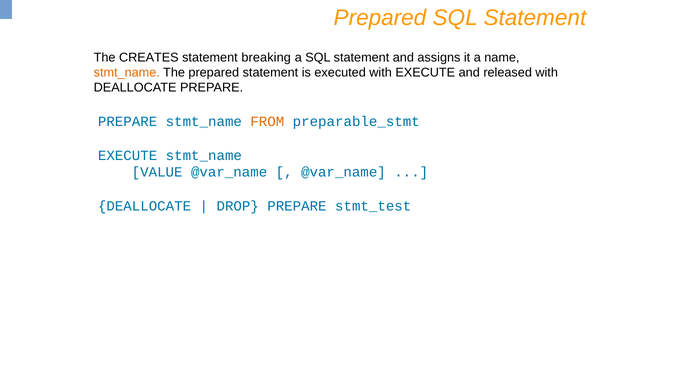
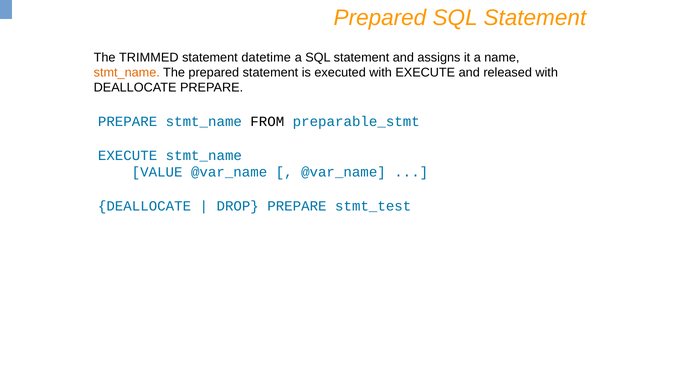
CREATES: CREATES -> TRIMMED (149, 57)
breaking: breaking -> datetime (266, 57)
FROM colour: orange -> black (267, 122)
